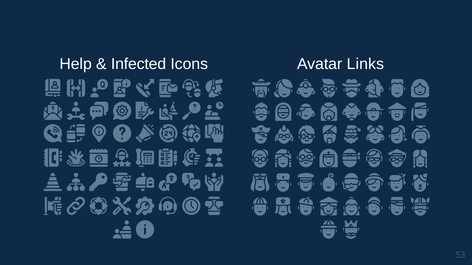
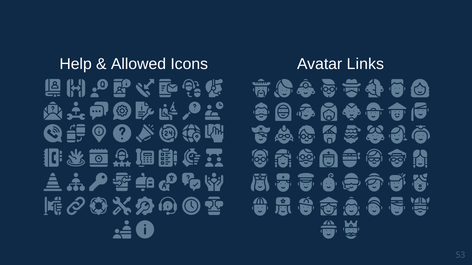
Infected: Infected -> Allowed (138, 64)
